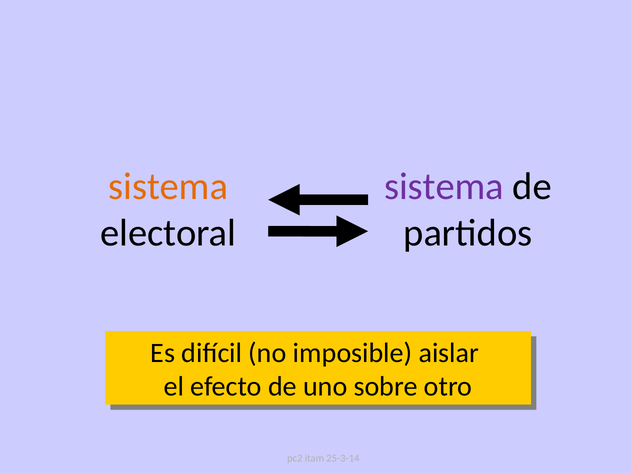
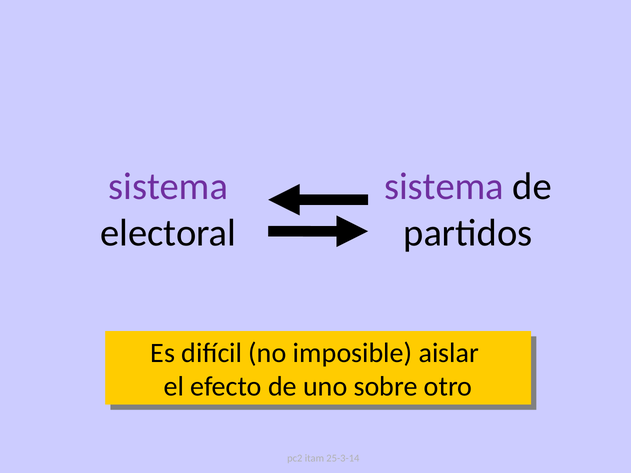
sistema colour: orange -> purple (168, 187)
